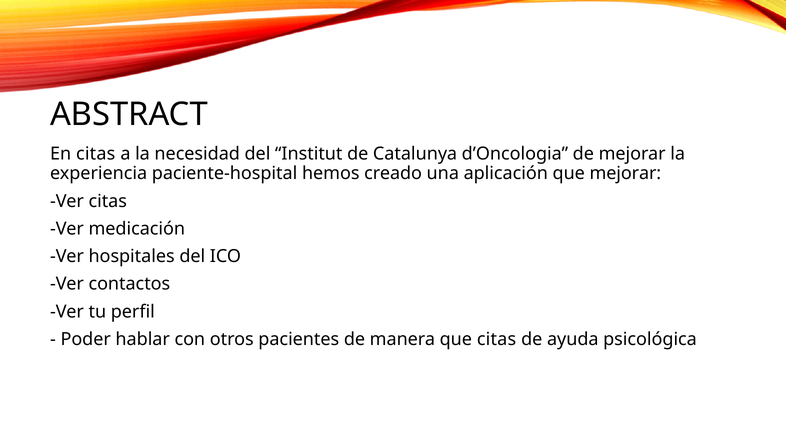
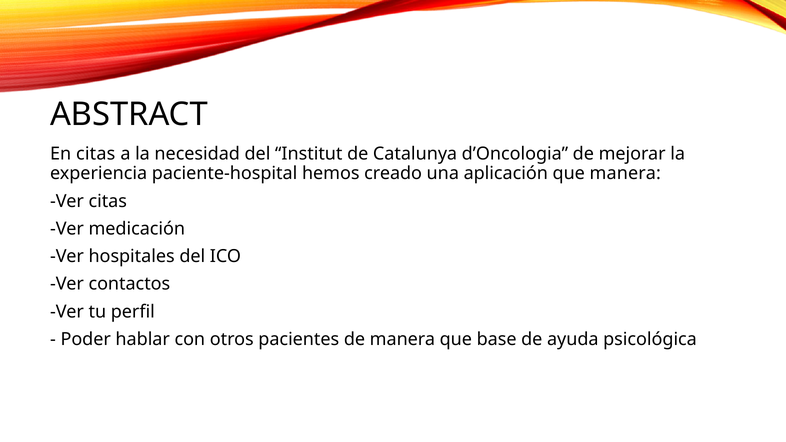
que mejorar: mejorar -> manera (625, 173)
que citas: citas -> base (497, 339)
